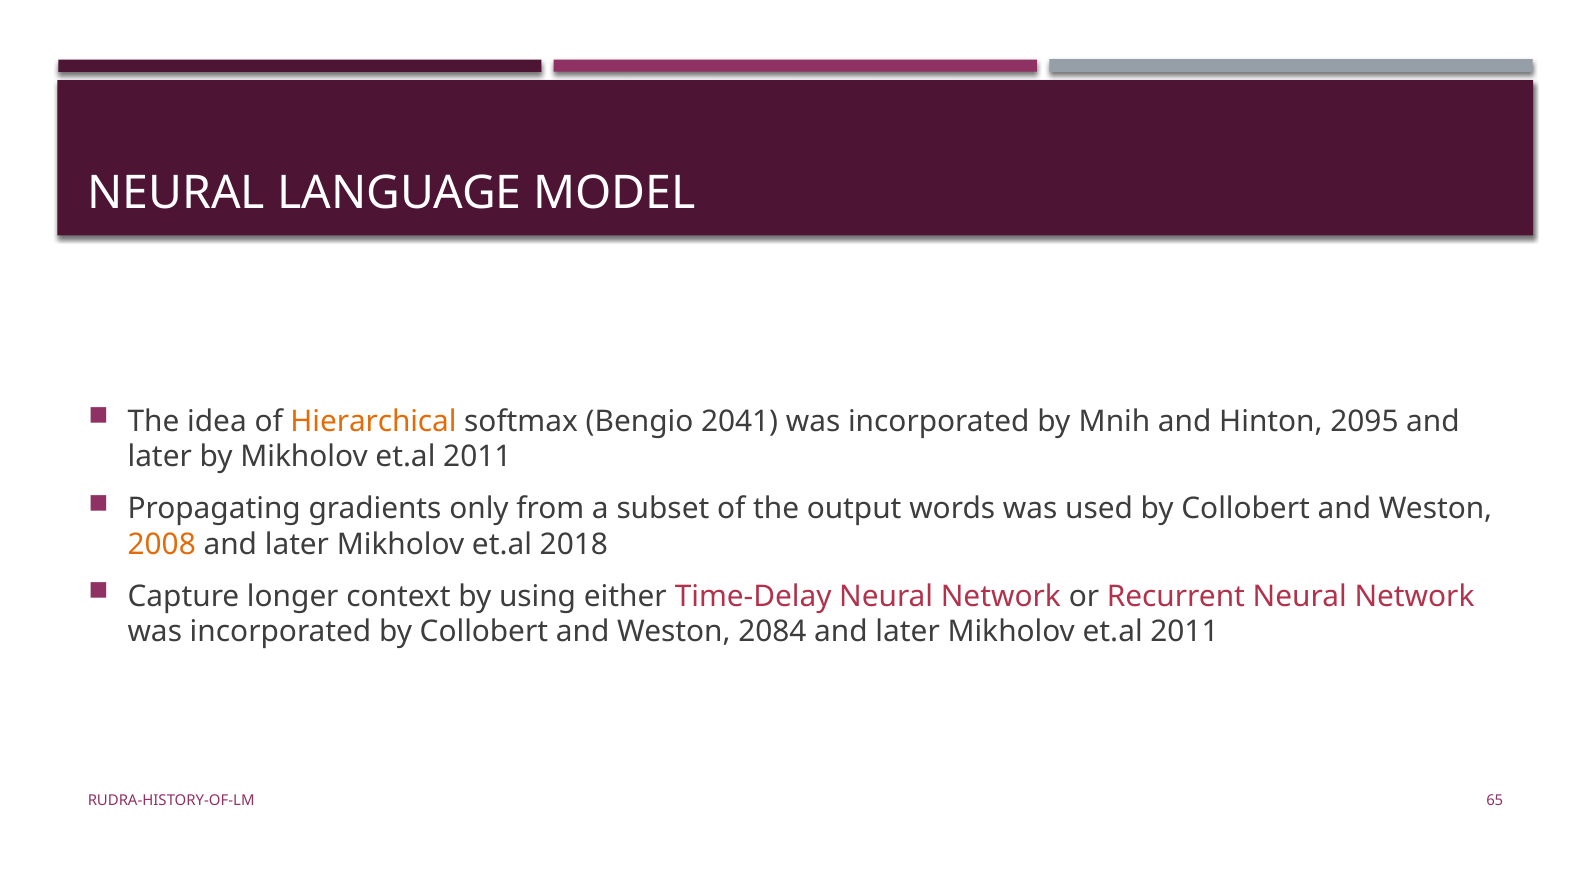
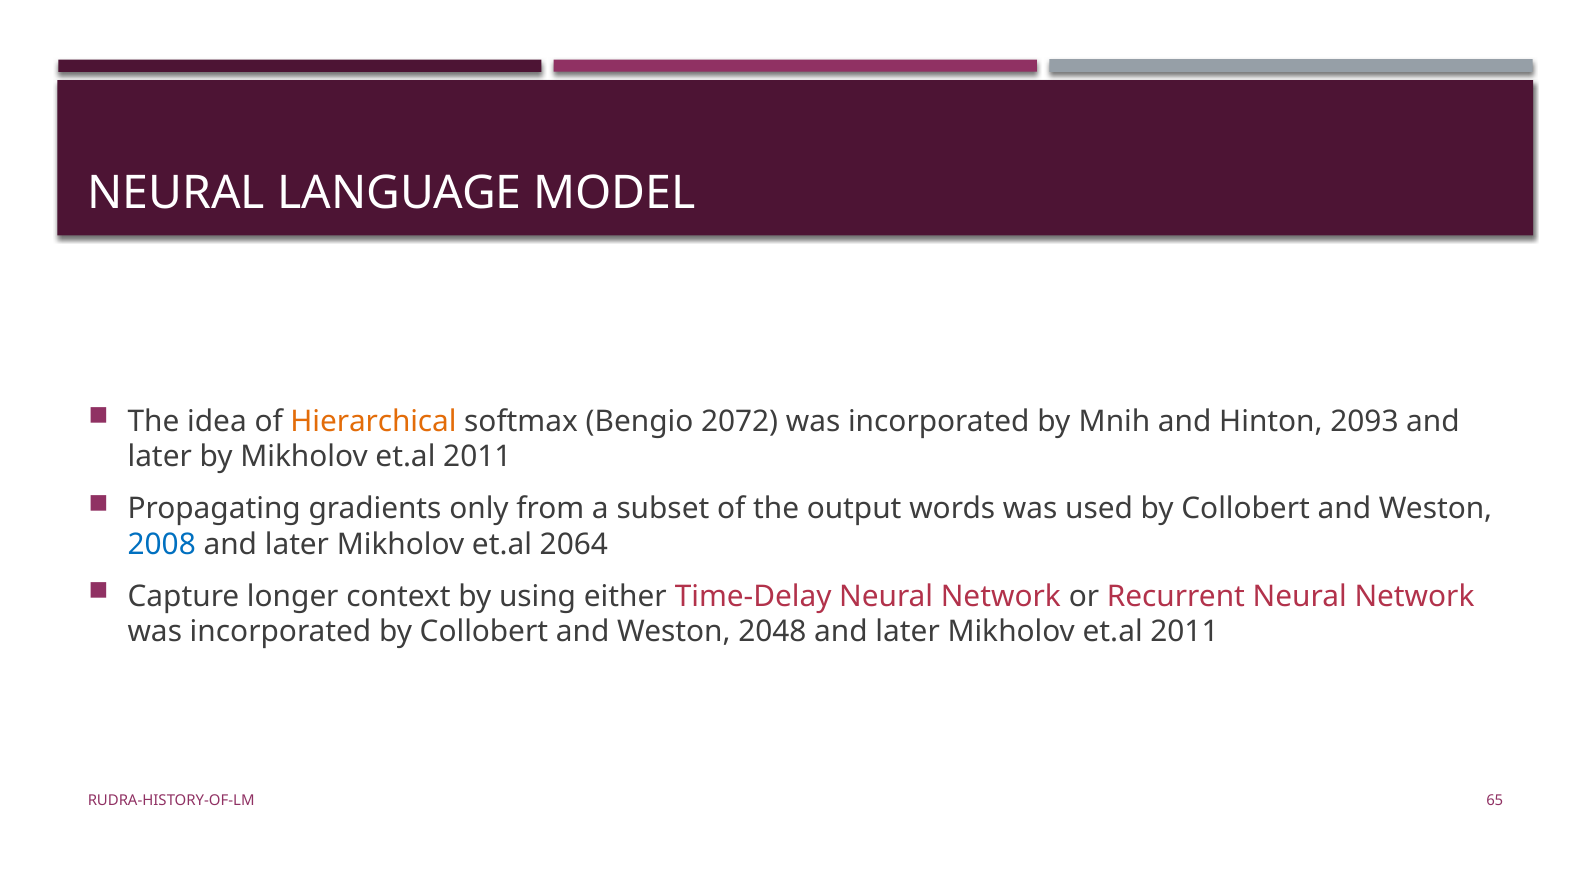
2041: 2041 -> 2072 (740, 421)
2095: 2095 -> 2093 (1364, 421)
2008 colour: orange -> blue (162, 544)
2018: 2018 -> 2064 (574, 544)
2084: 2084 -> 2048 (772, 632)
